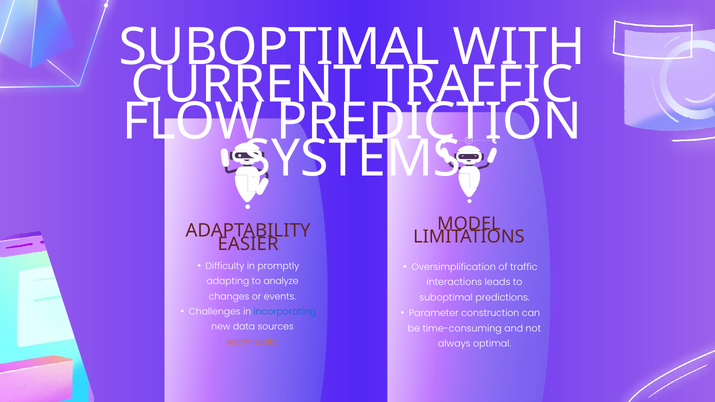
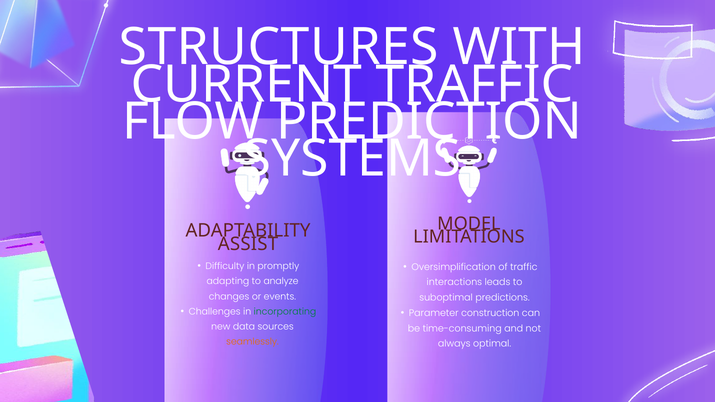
SUBOPTIMAL: SUBOPTIMAL -> STRUCTURES (279, 47)
EASIER: EASIER -> ASSIST (248, 244)
incorporating colour: blue -> green (285, 312)
